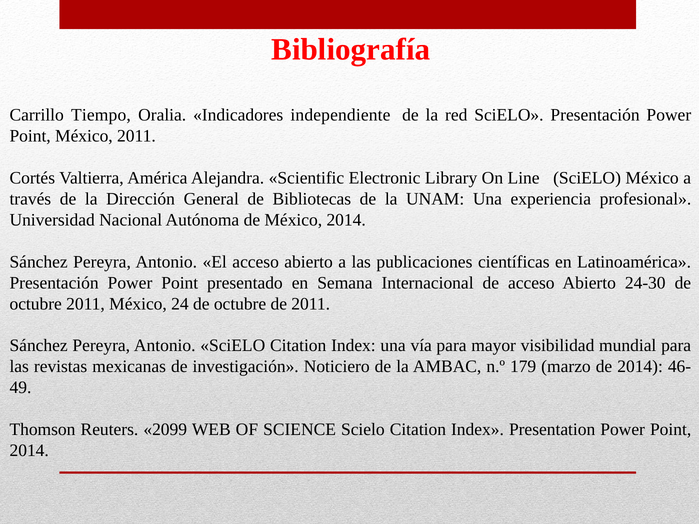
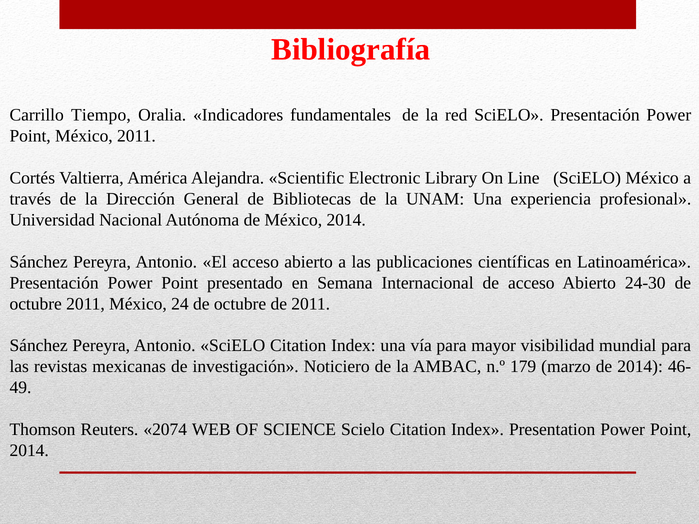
independiente: independiente -> fundamentales (341, 115)
2099: 2099 -> 2074 (165, 430)
